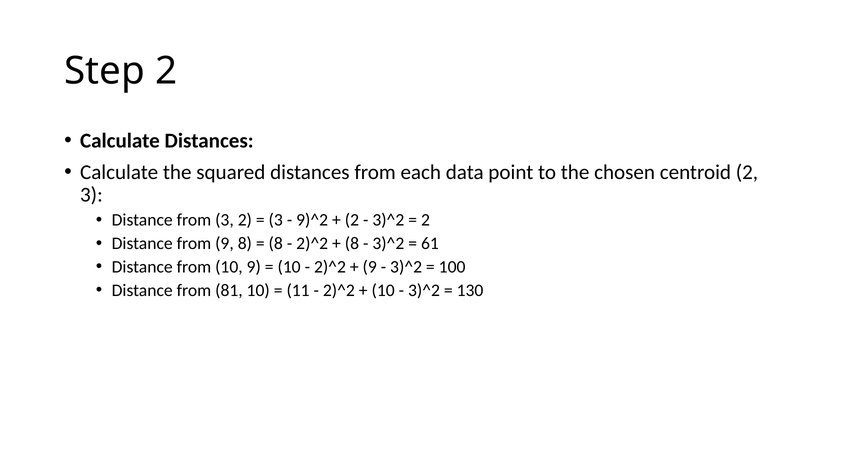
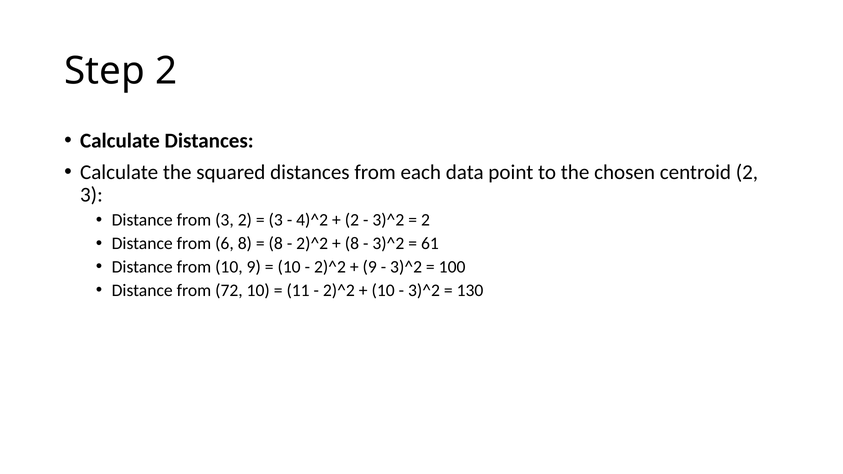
9)^2: 9)^2 -> 4)^2 (312, 220)
from 9: 9 -> 6 (224, 244)
81: 81 -> 72 (229, 290)
